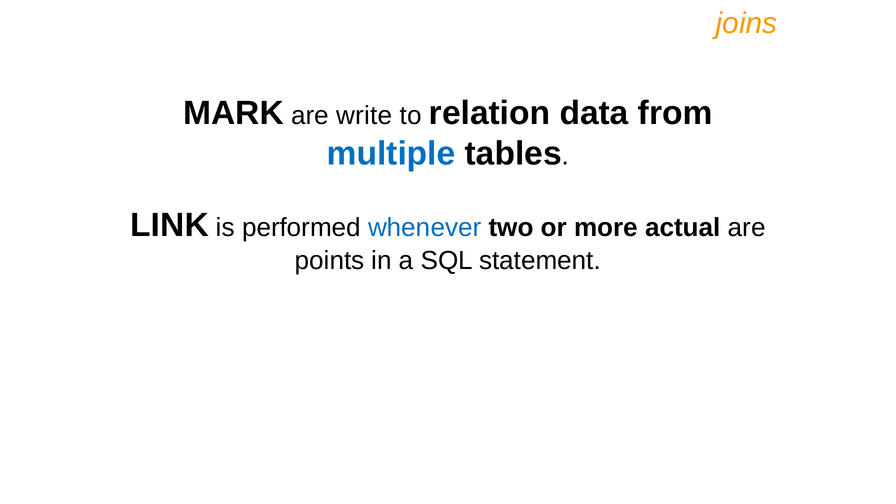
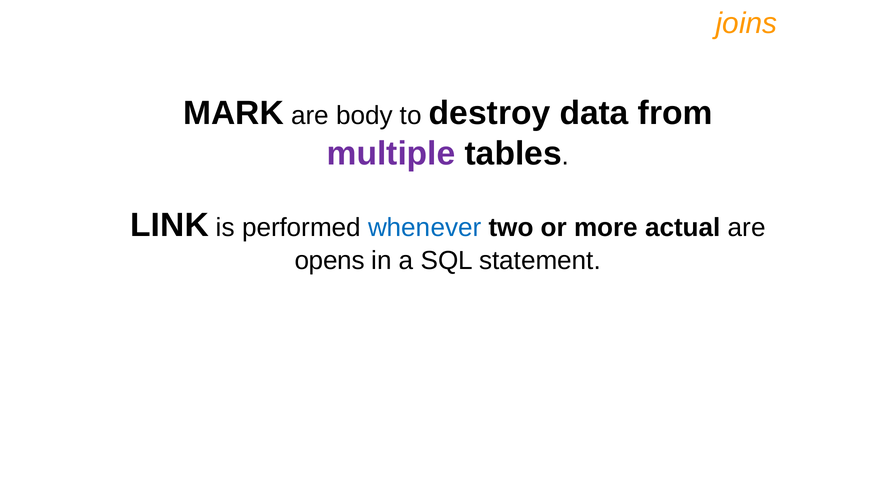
write: write -> body (364, 116)
relation: relation -> destroy (490, 113)
multiple colour: blue -> purple (391, 154)
points: points -> opens (330, 261)
